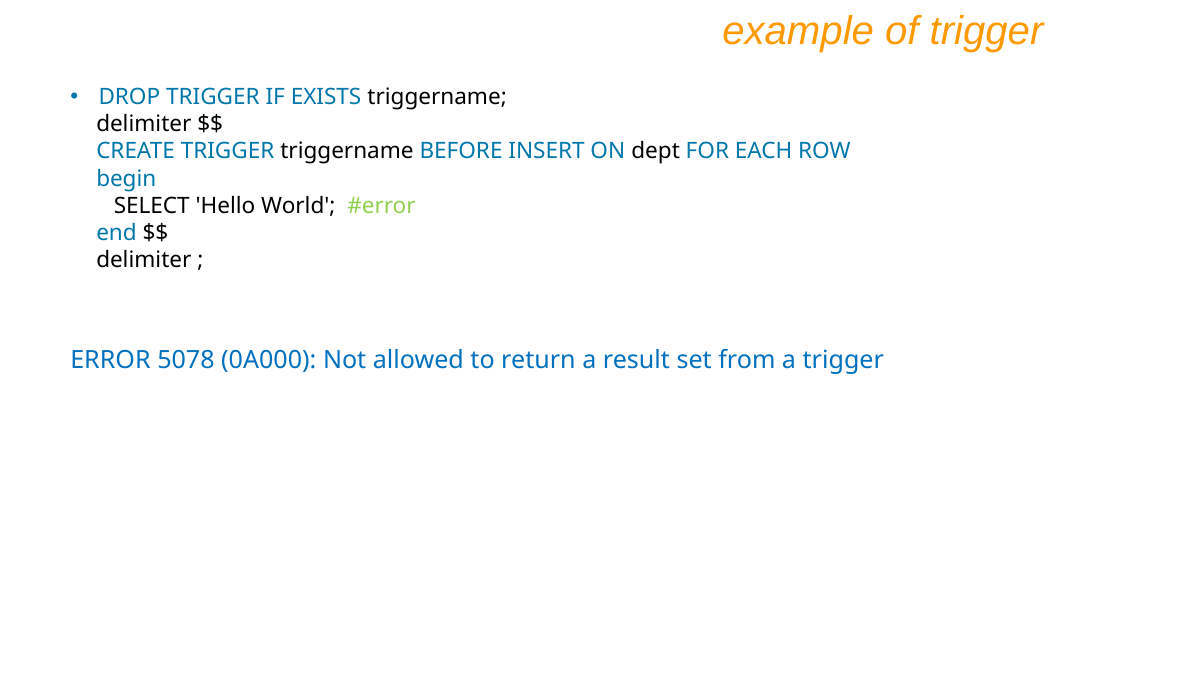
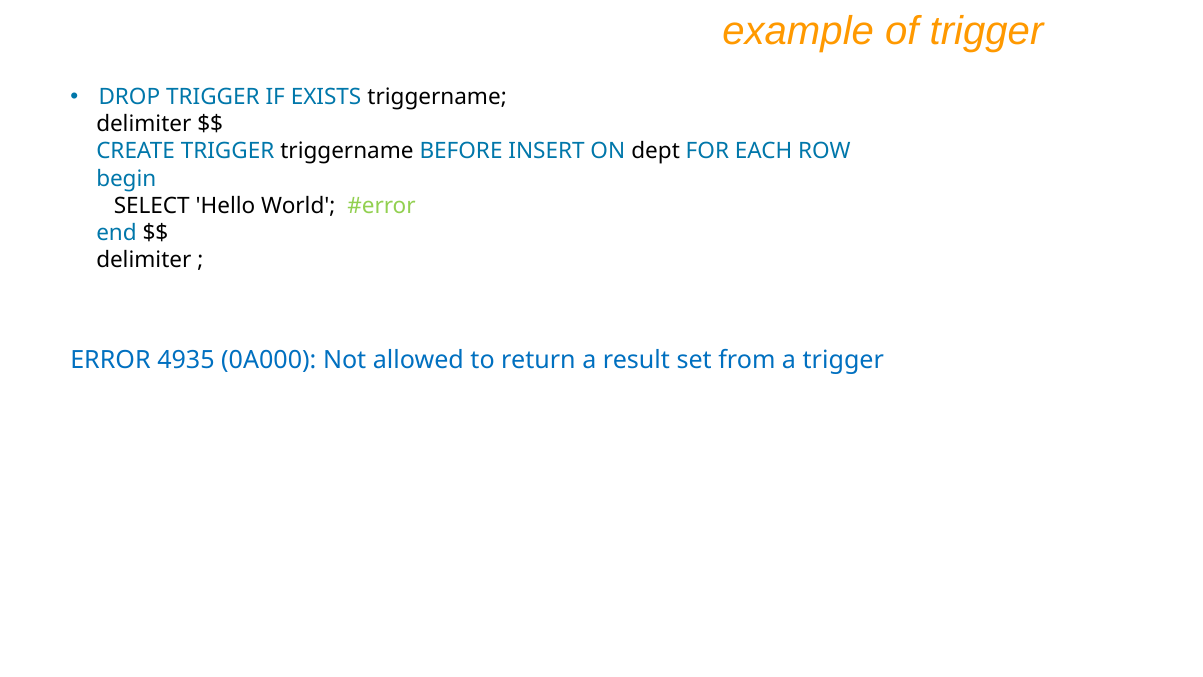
5078: 5078 -> 4935 (186, 360)
